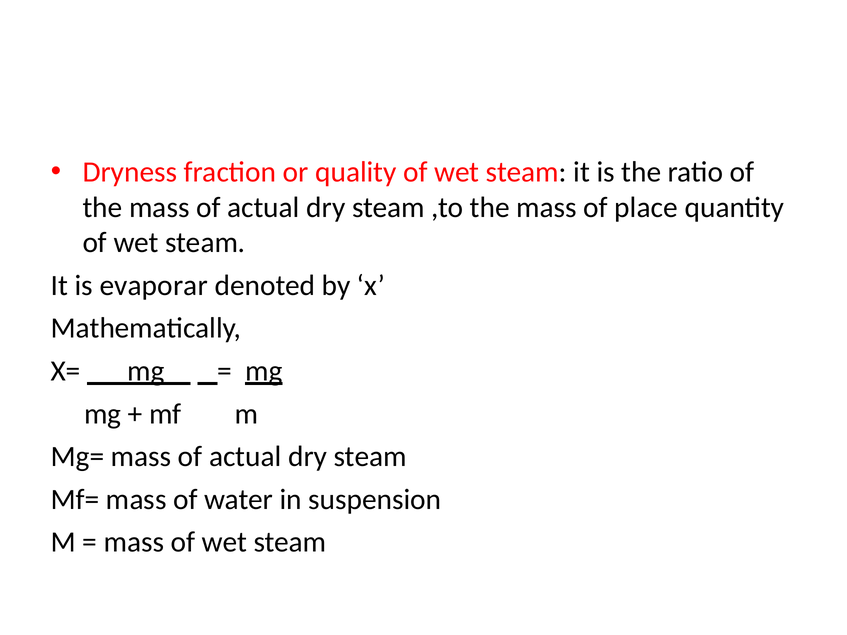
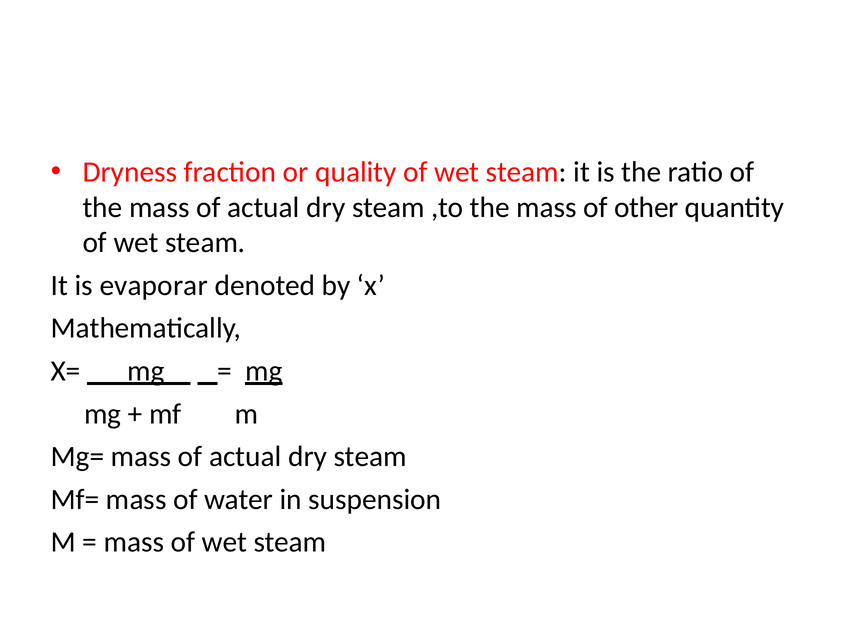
place: place -> other (646, 207)
